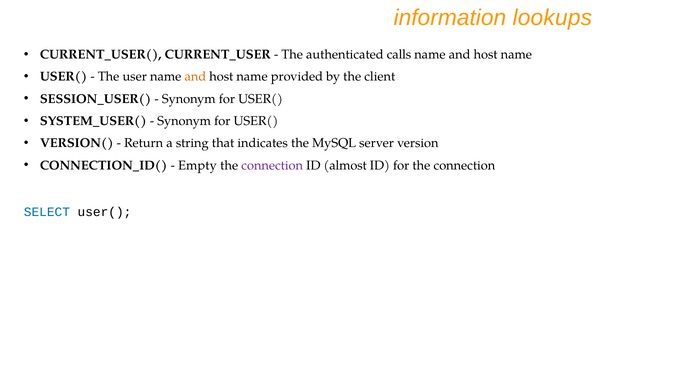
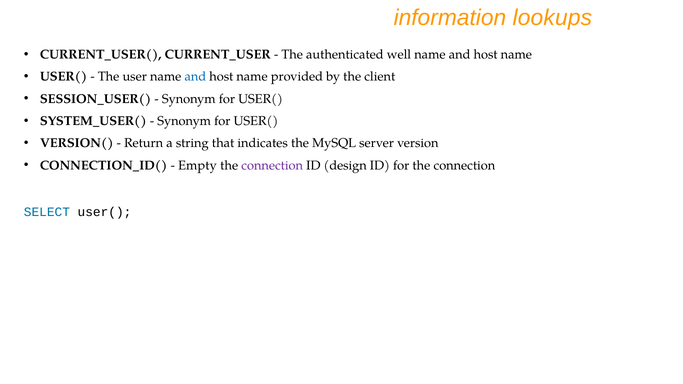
calls: calls -> well (399, 55)
and colour: orange -> blue (195, 77)
almost: almost -> design (345, 165)
